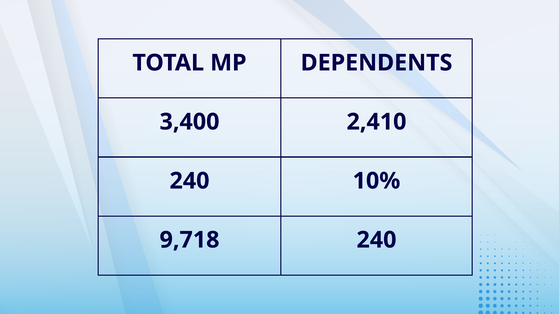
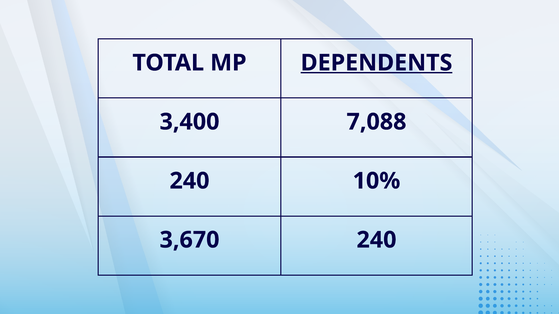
DEPENDENTS underline: none -> present (376, 63)
2,410: 2,410 -> 7,088 (376, 122)
9,718: 9,718 -> 3,670 (190, 240)
